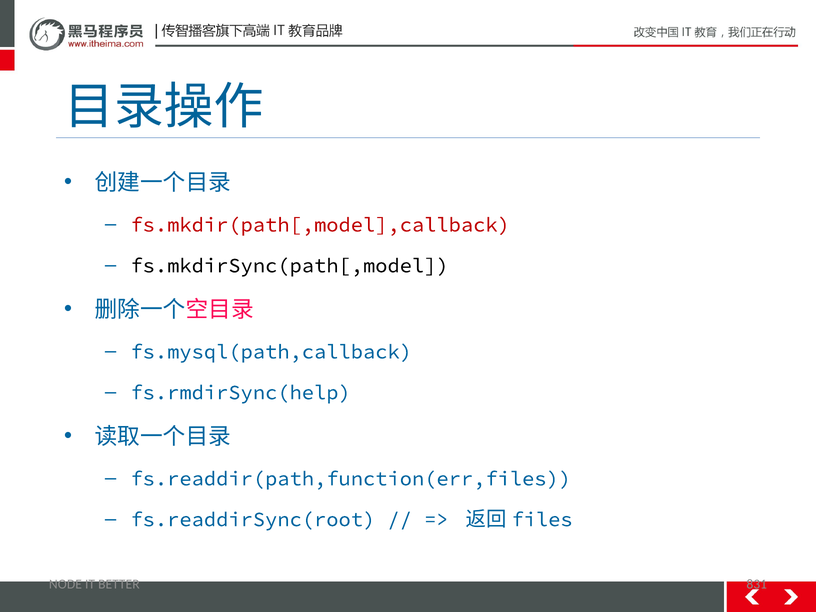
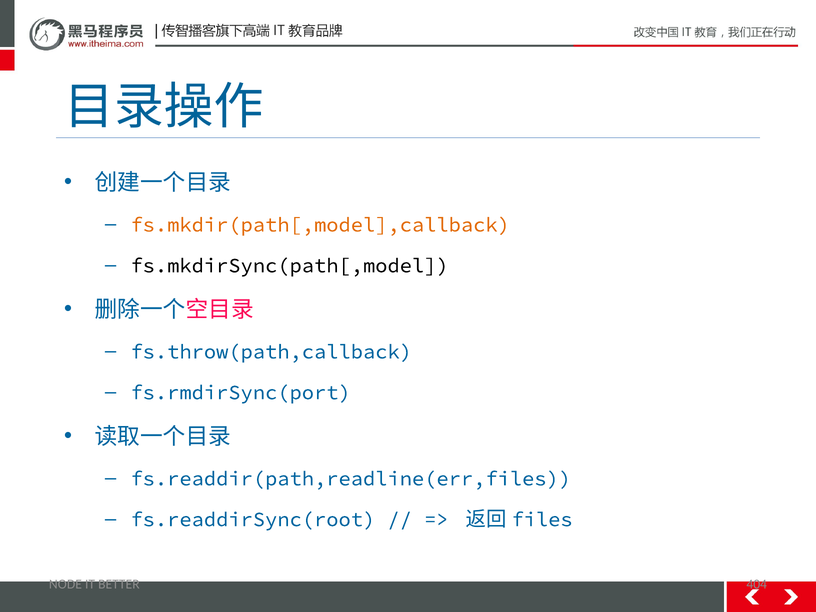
fs.mkdir(path[,model],callback colour: red -> orange (320, 225)
fs.mysql(path,callback: fs.mysql(path,callback -> fs.throw(path,callback (271, 352)
fs.rmdirSync(help: fs.rmdirSync(help -> fs.rmdirSync(port (241, 392)
fs.readdir(path,function(err,files: fs.readdir(path,function(err,files -> fs.readdir(path,readline(err,files (351, 479)
831: 831 -> 404 (757, 584)
